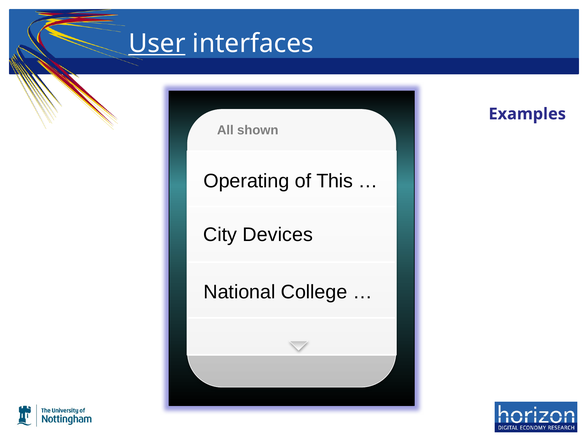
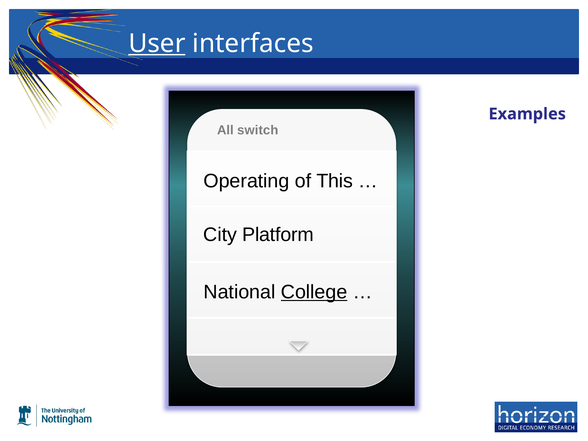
shown: shown -> switch (258, 130)
Devices: Devices -> Platform (278, 235)
College underline: none -> present (314, 292)
